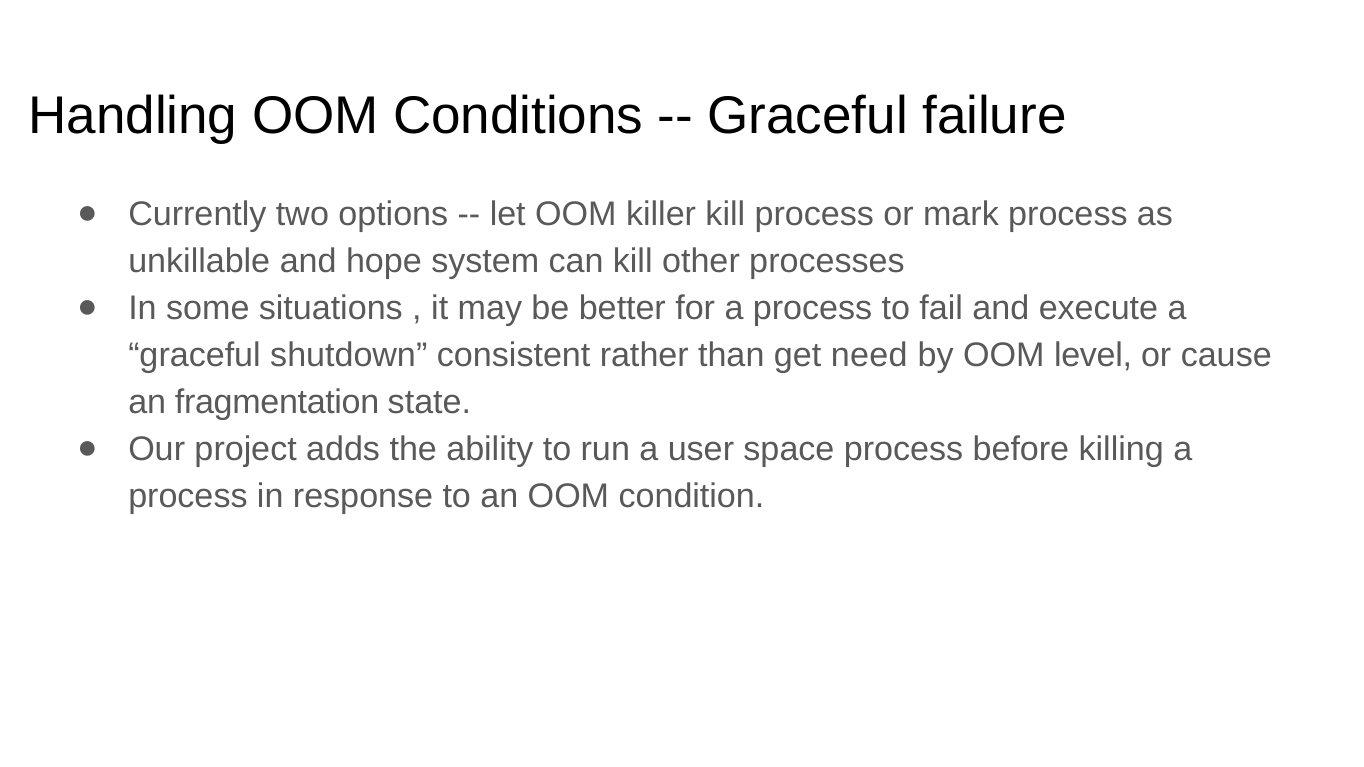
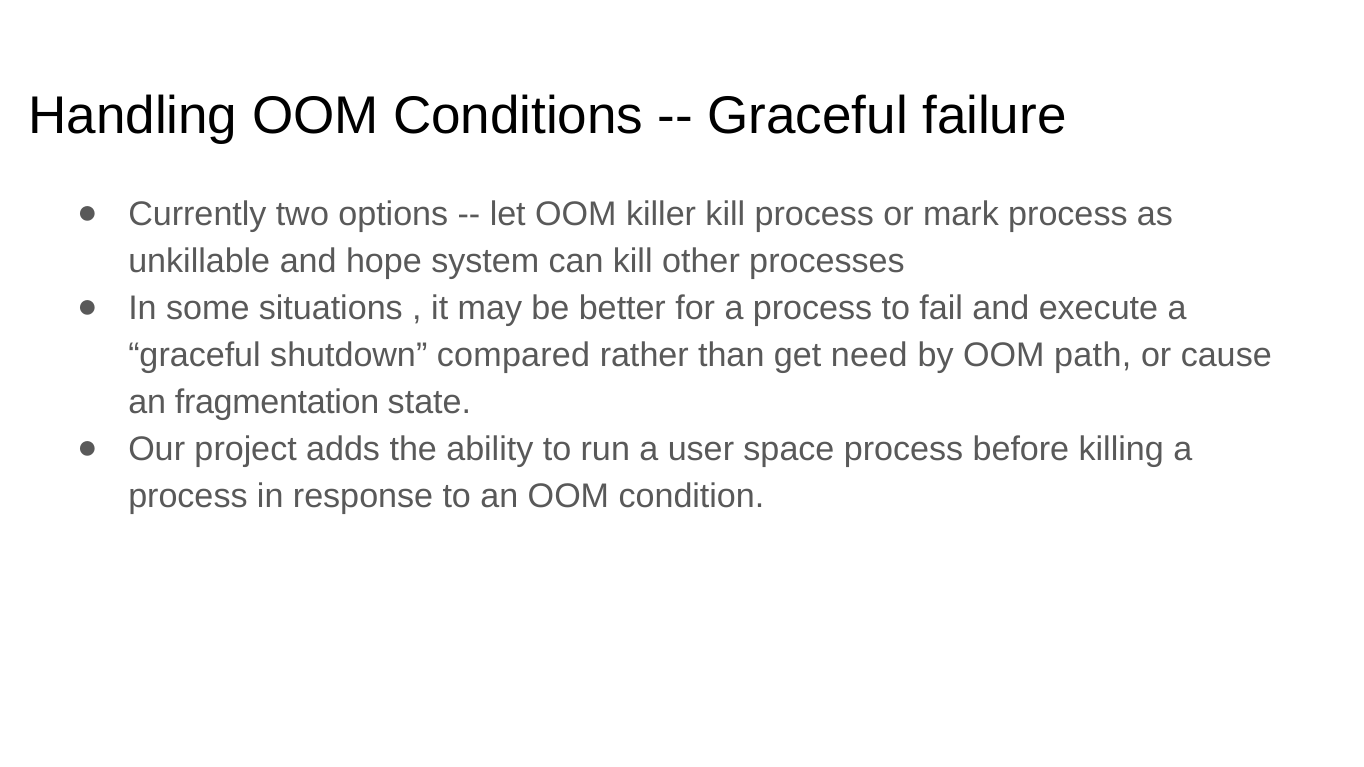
consistent: consistent -> compared (514, 356)
level: level -> path (1093, 356)
